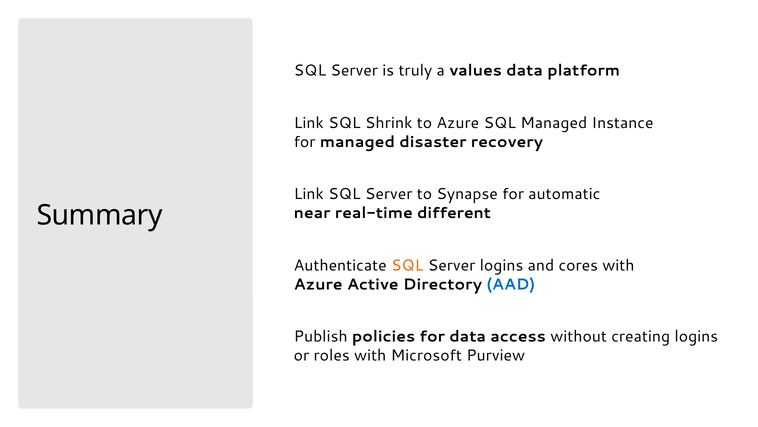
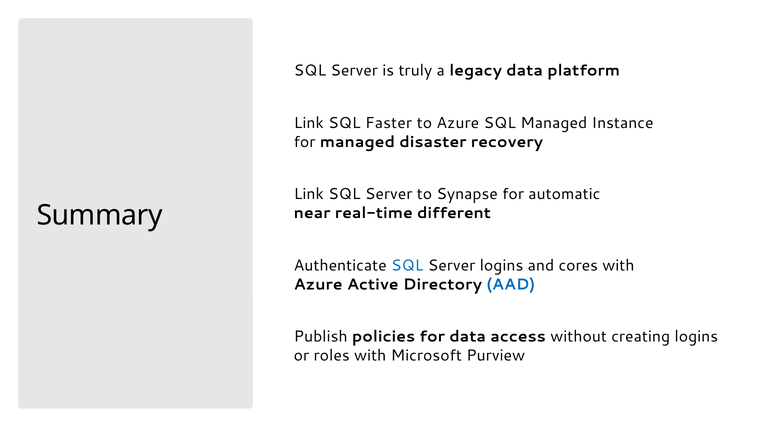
values: values -> legacy (476, 71)
Shrink: Shrink -> Faster (389, 123)
SQL colour: orange -> blue (407, 265)
